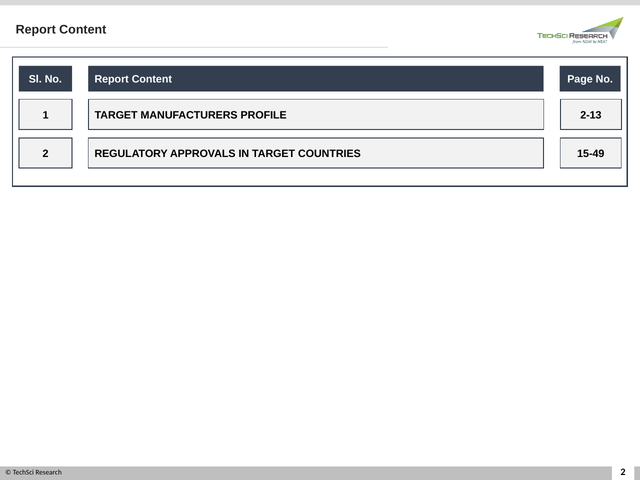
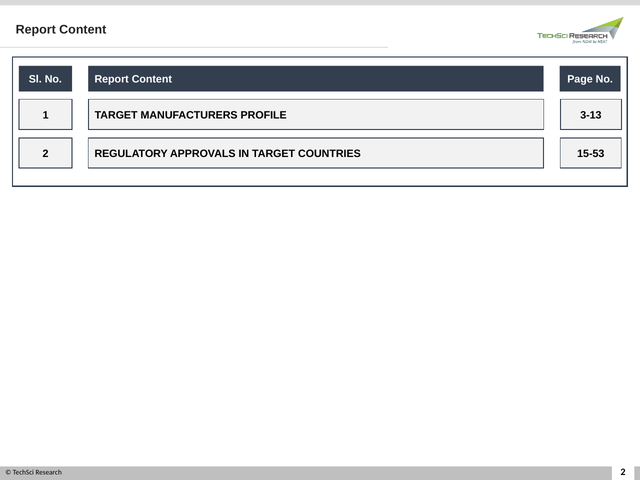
2-13: 2-13 -> 3-13 (591, 115)
15-49: 15-49 -> 15-53 (591, 154)
